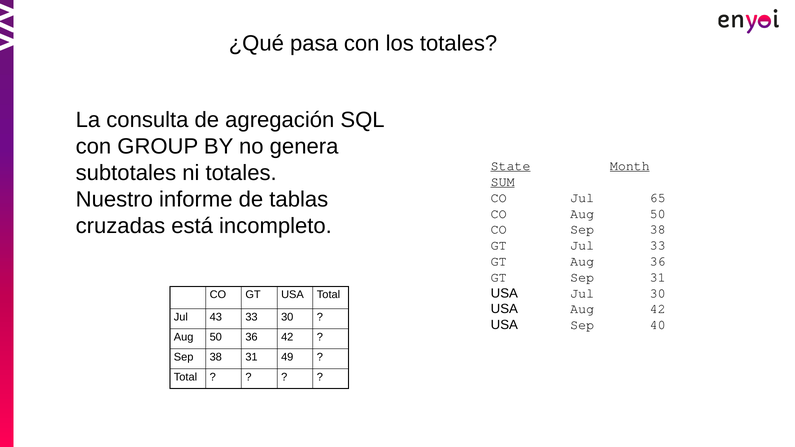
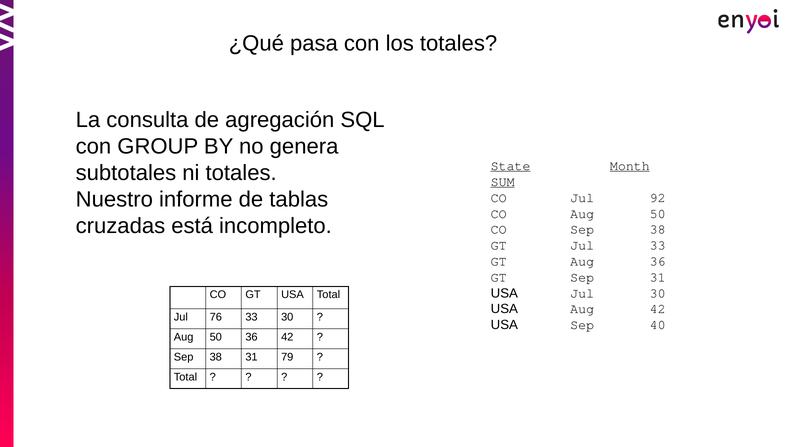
65: 65 -> 92 (658, 198)
43: 43 -> 76 (216, 317)
49: 49 -> 79 (287, 357)
